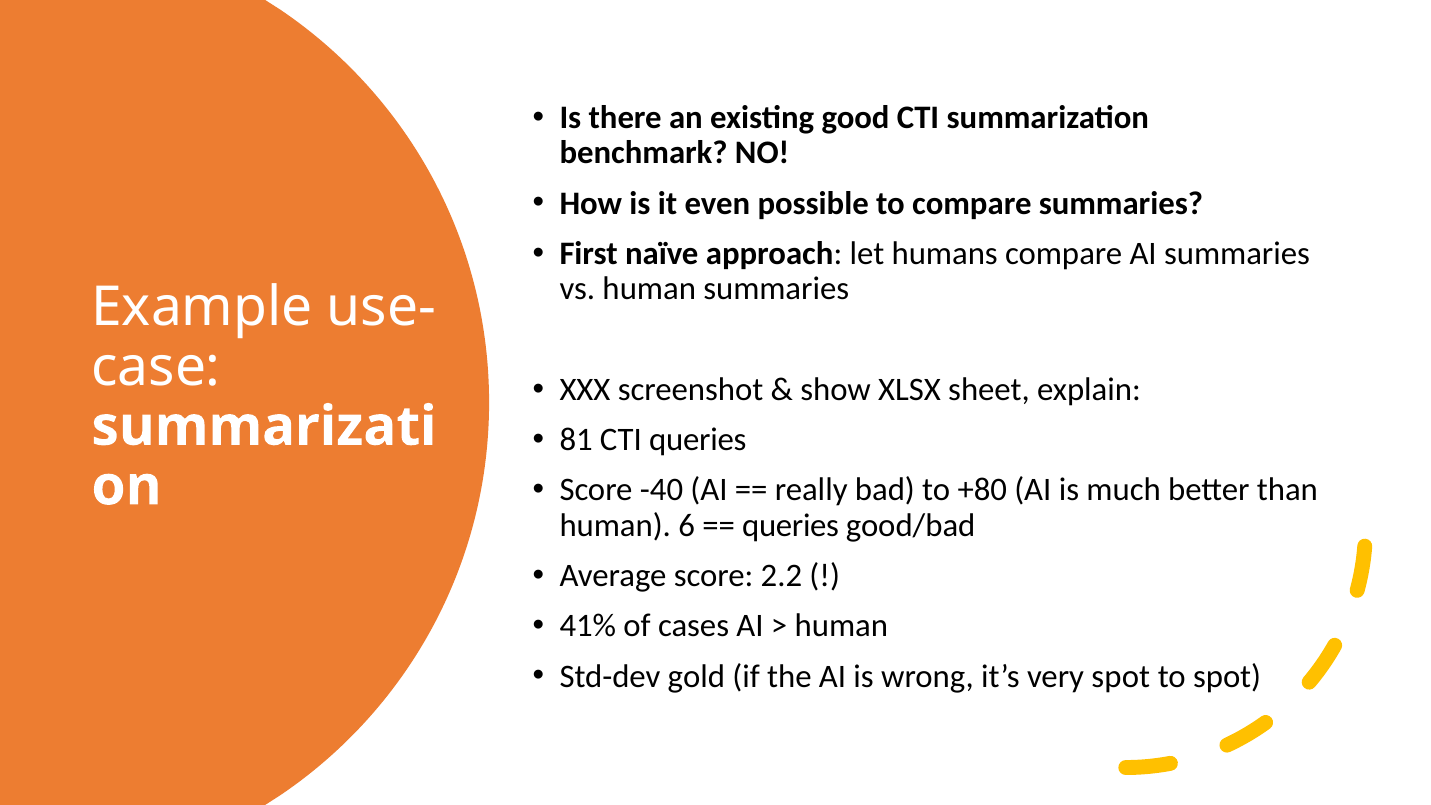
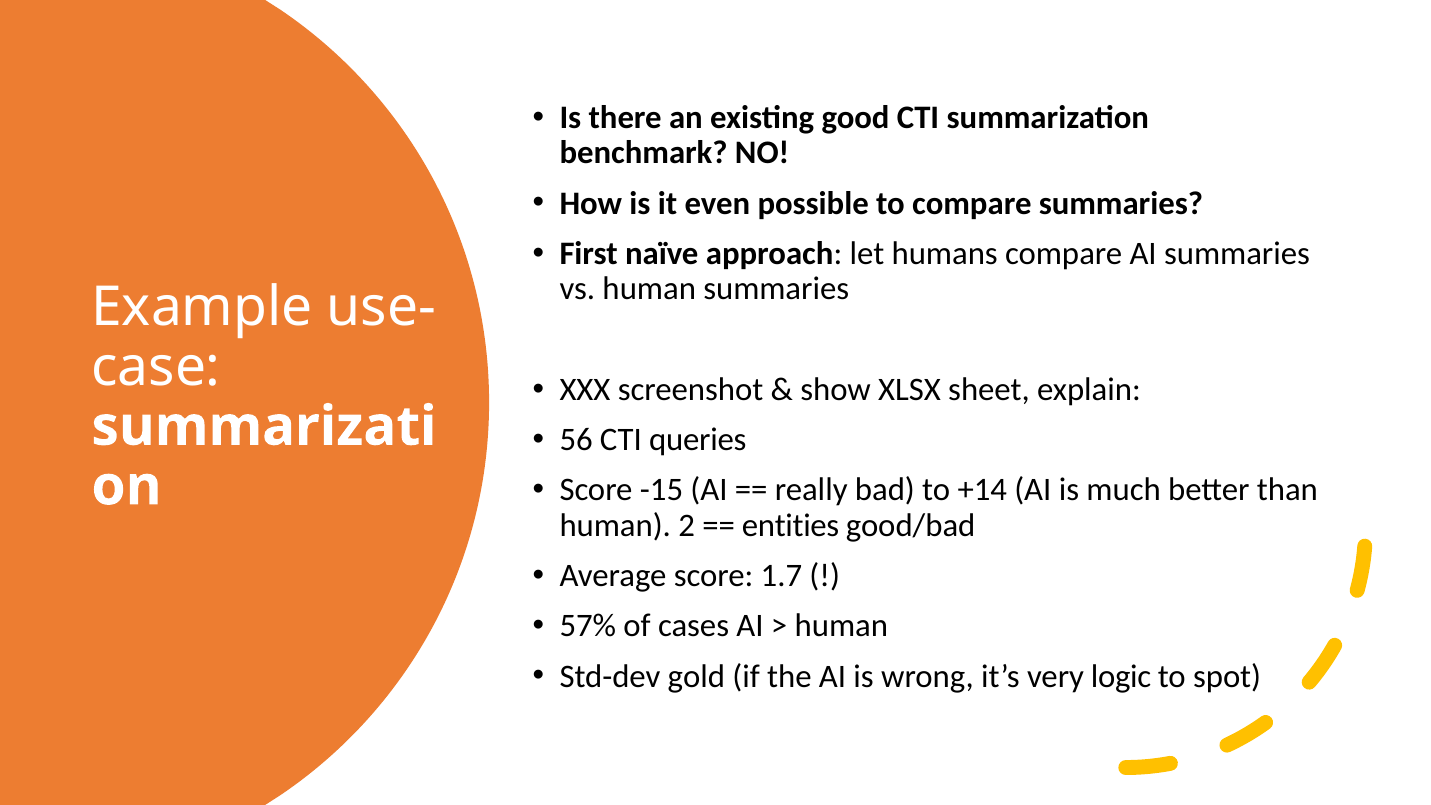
81: 81 -> 56 (576, 440)
-40: -40 -> -15 (662, 490)
+80: +80 -> +14 (982, 490)
6: 6 -> 2 (687, 525)
queries: queries -> entities (791, 525)
2.2: 2.2 -> 1.7 (781, 576)
41%: 41% -> 57% (588, 626)
very spot: spot -> logic (1121, 676)
